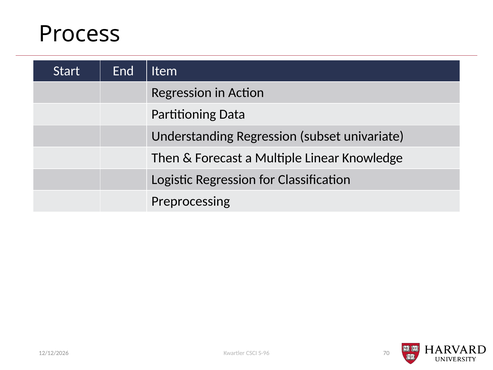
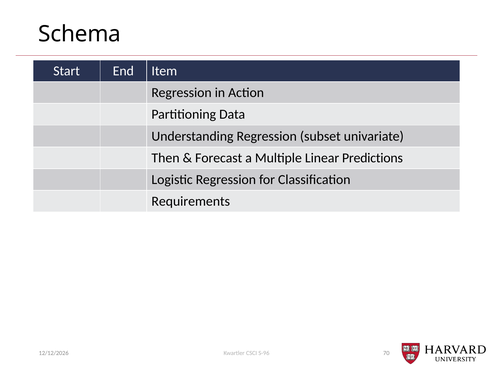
Process: Process -> Schema (80, 34)
Knowledge: Knowledge -> Predictions (372, 158)
Preprocessing: Preprocessing -> Requirements (191, 201)
